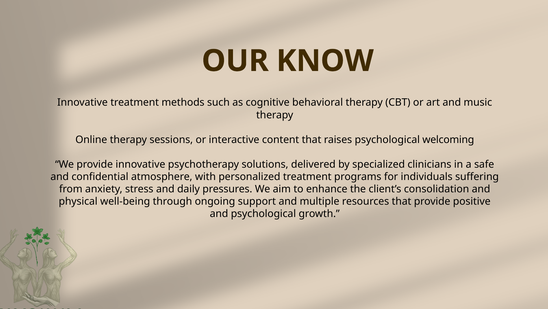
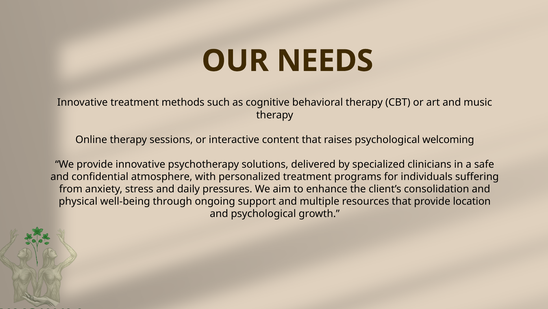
KNOW: KNOW -> NEEDS (325, 61)
positive: positive -> location (472, 201)
